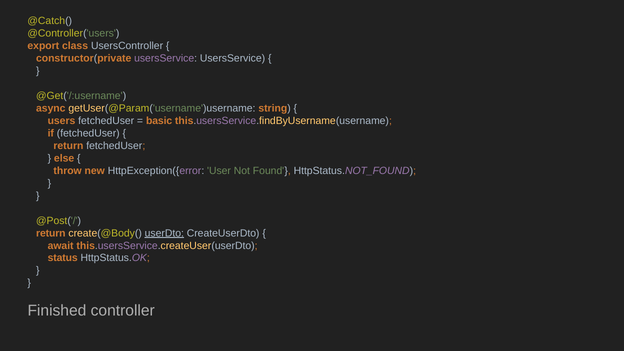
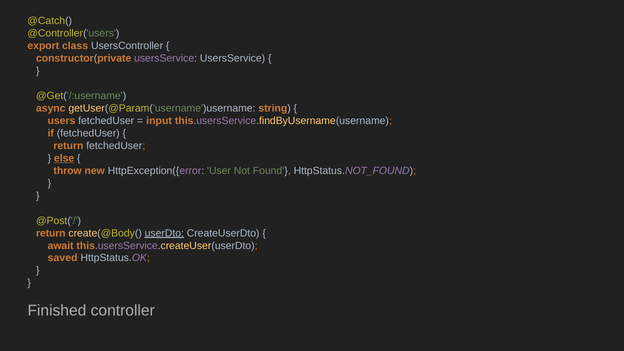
basic: basic -> input (159, 121)
else underline: none -> present (64, 158)
status: status -> saved (63, 258)
